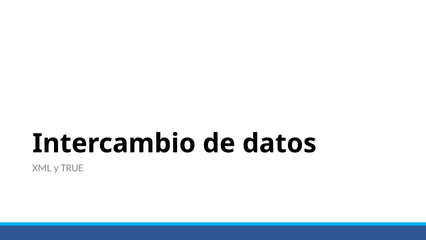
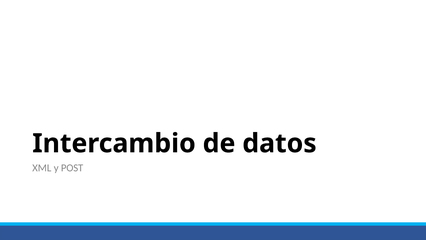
TRUE: TRUE -> POST (72, 168)
